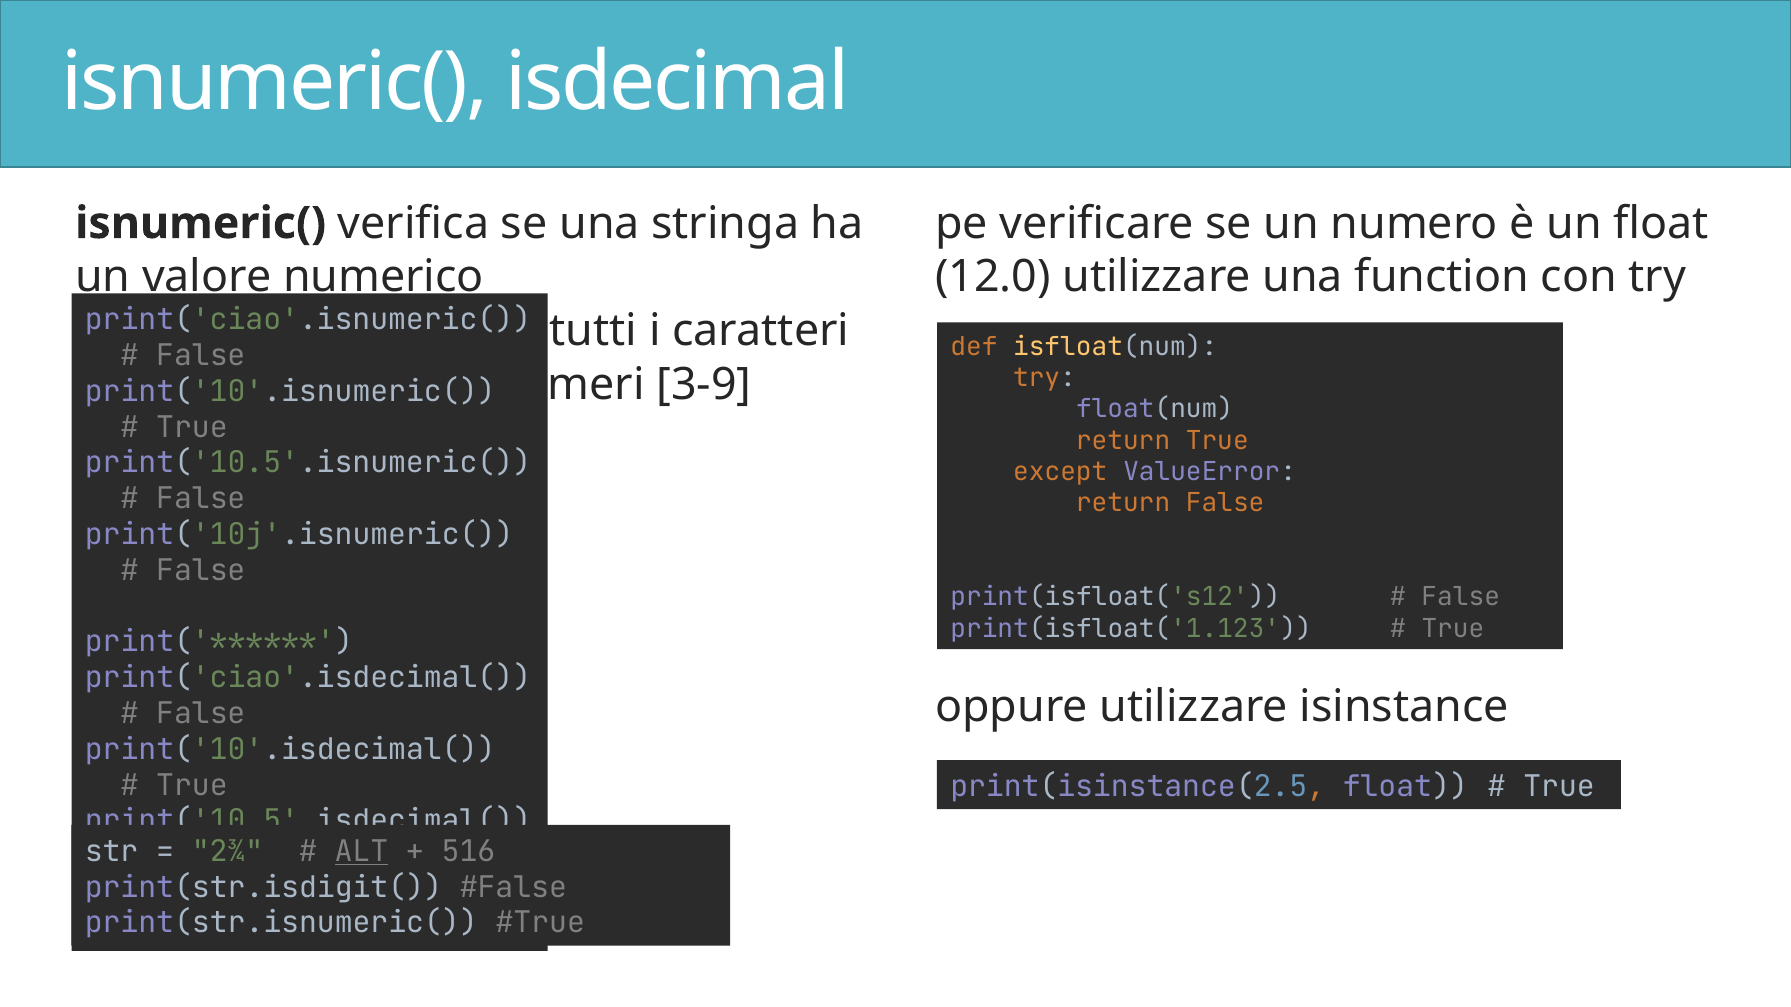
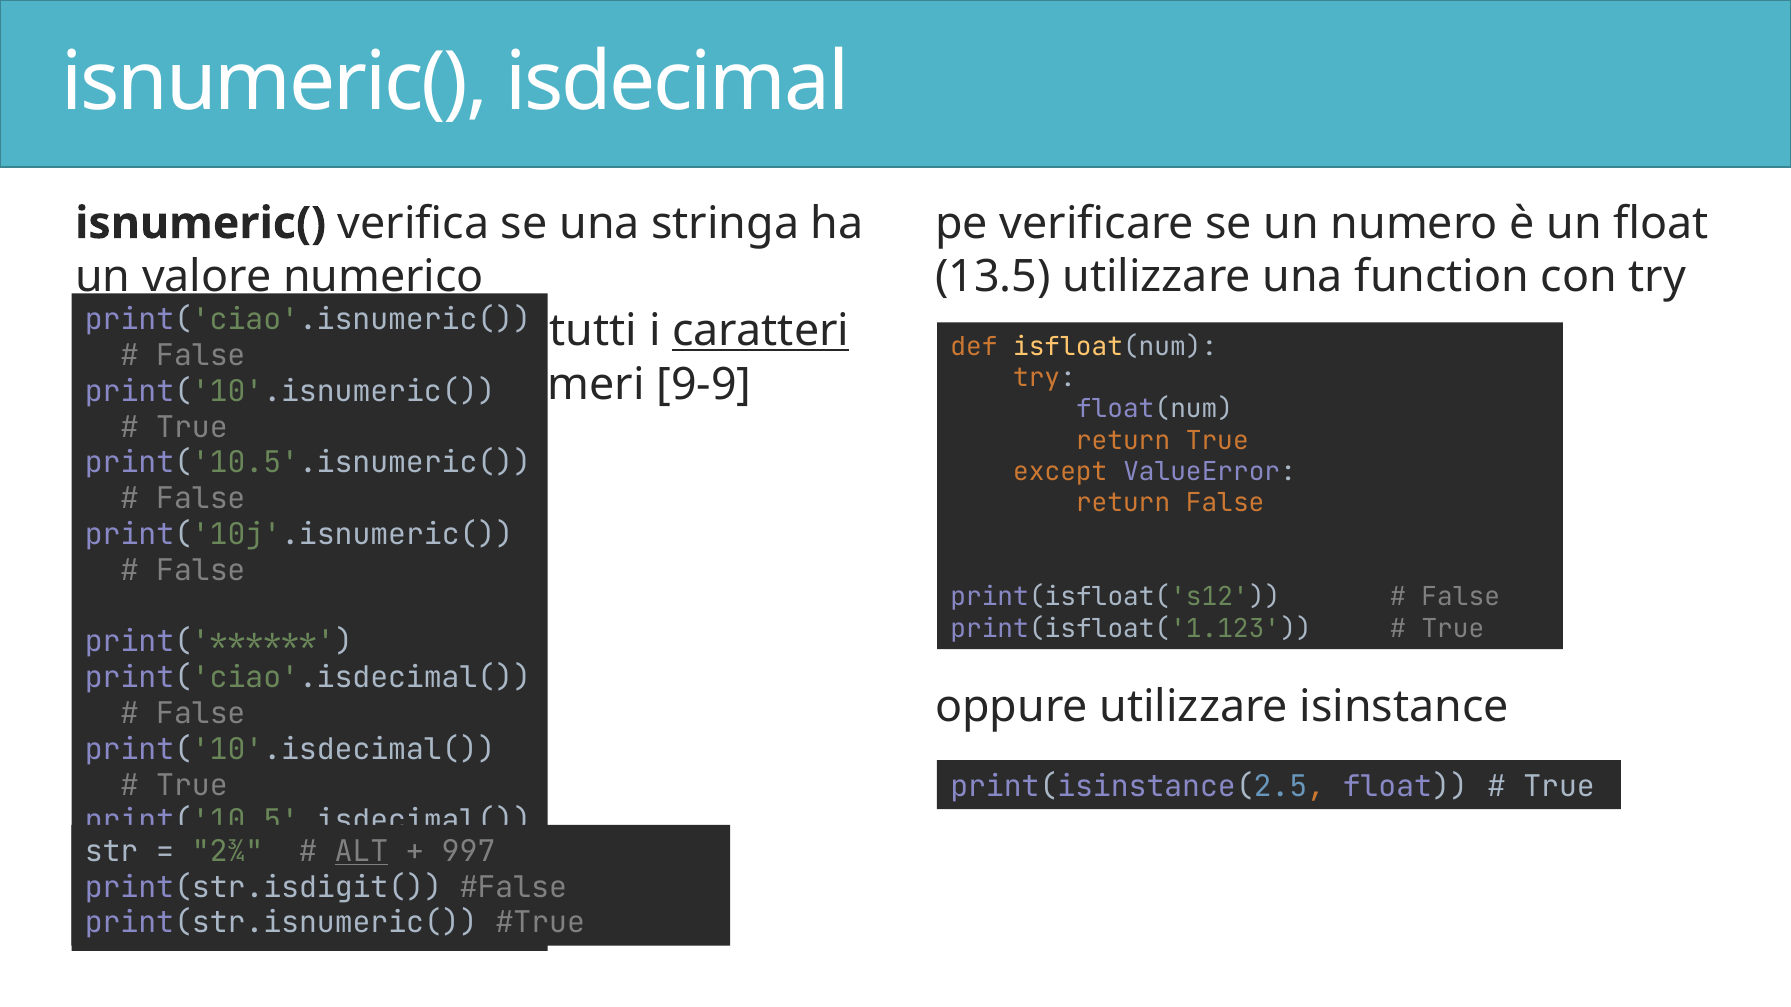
12.0: 12.0 -> 13.5 (993, 277)
caratteri underline: none -> present (761, 331)
3-9: 3-9 -> 9-9 (704, 385)
516: 516 -> 997 (469, 852)
